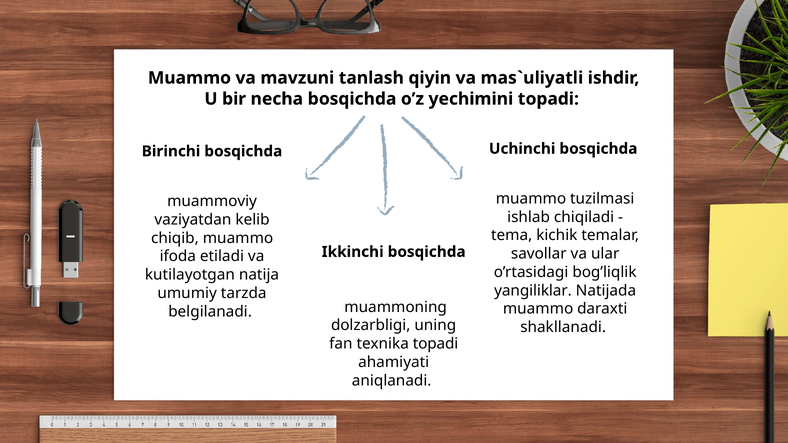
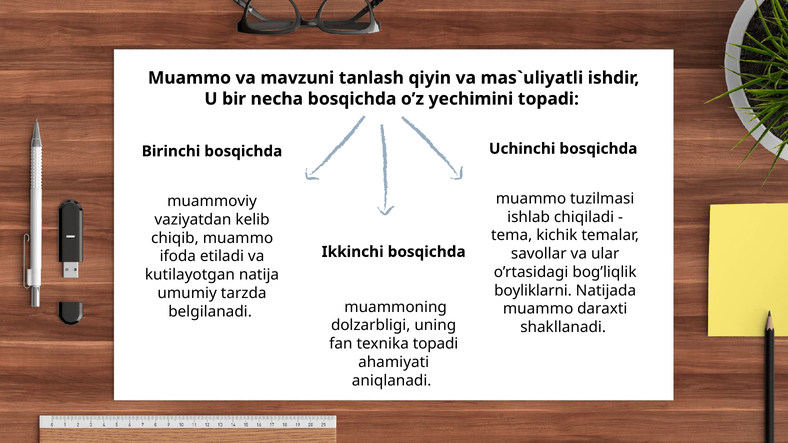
yangiliklar: yangiliklar -> bоyliklarni (533, 291)
